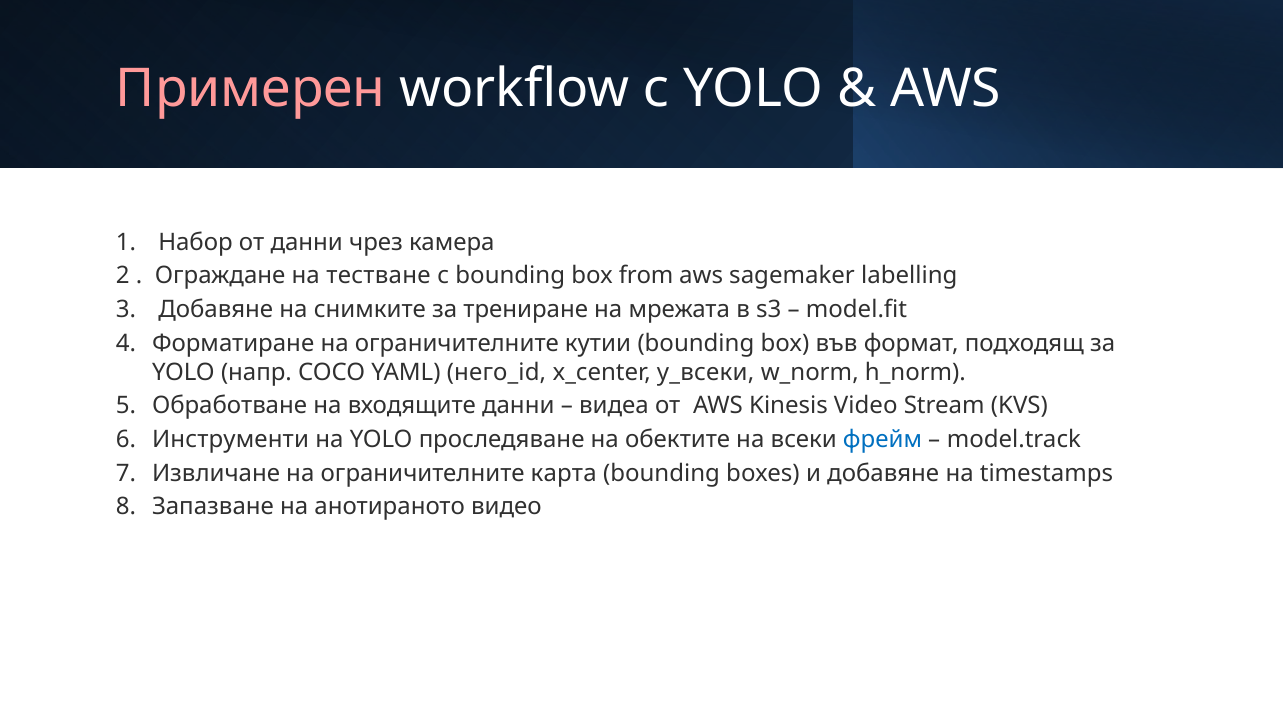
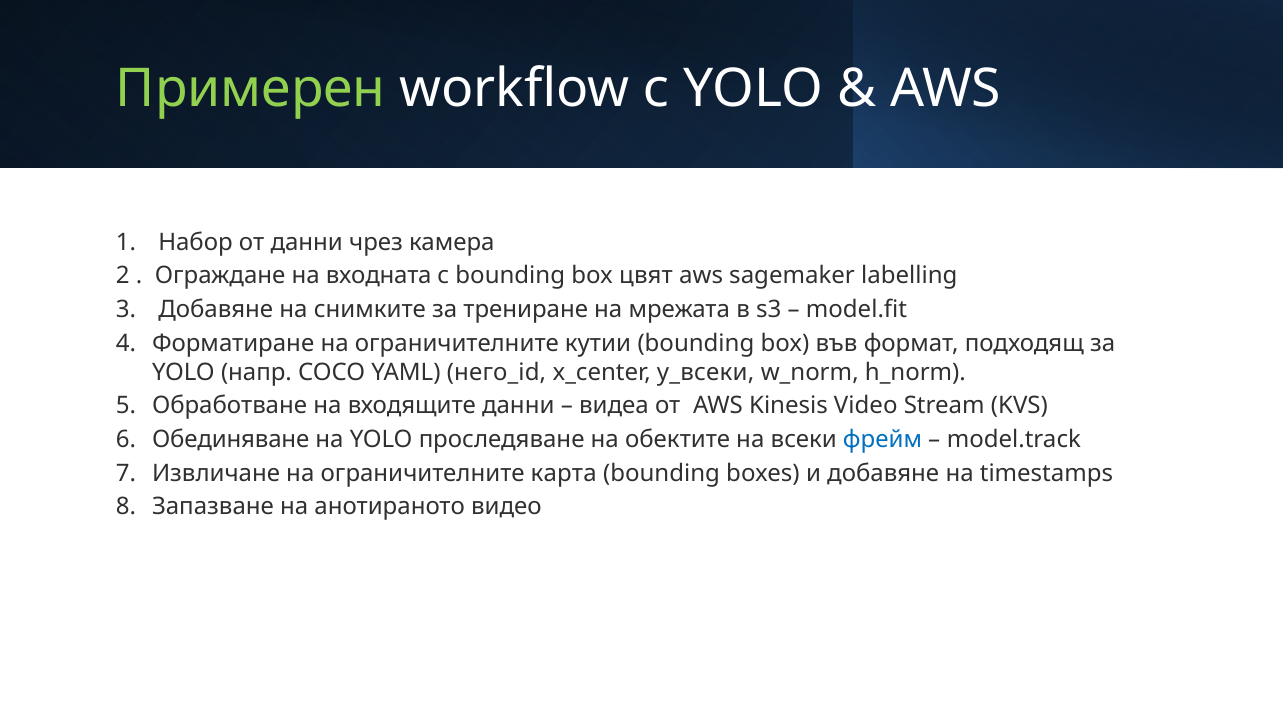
Примерен colour: pink -> light green (251, 89)
тестване: тестване -> входната (379, 276)
from: from -> цвят (646, 276)
Инструменти: Инструменти -> Обединяване (231, 439)
